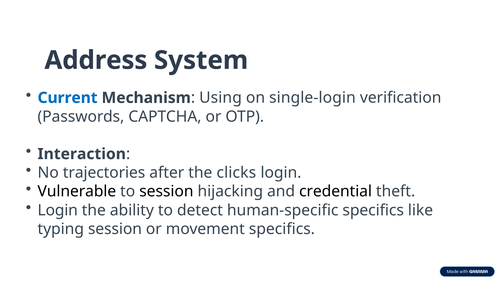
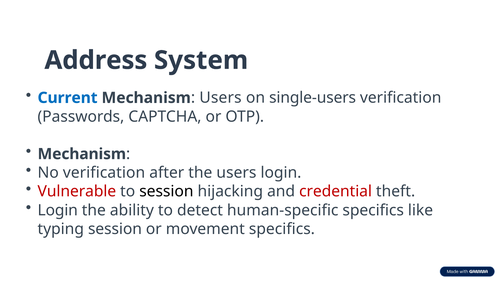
Using: Using -> Users (220, 98)
single-login: single-login -> single-users (313, 98)
Interaction: Interaction -> Mechanism (82, 154)
No trajectories: trajectories -> verification (104, 173)
the clicks: clicks -> users (236, 173)
Vulnerable colour: black -> red (77, 191)
credential colour: black -> red (336, 191)
